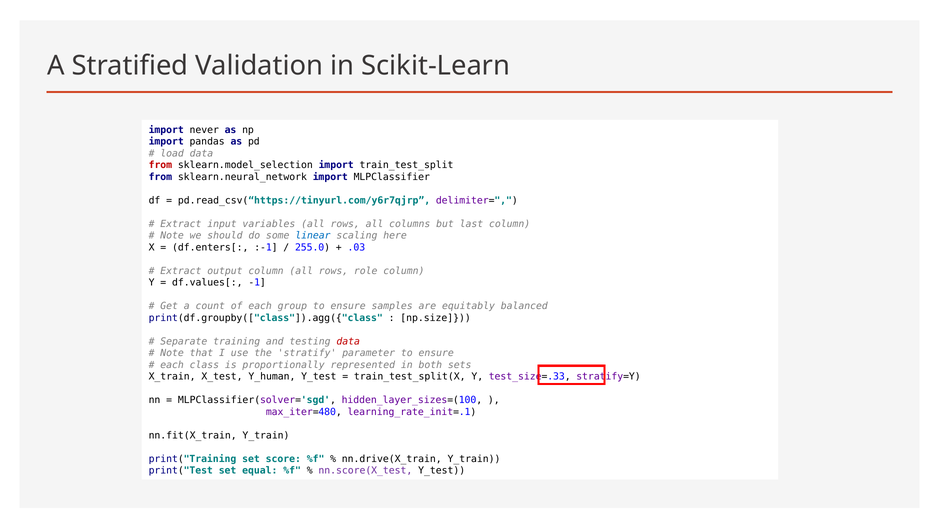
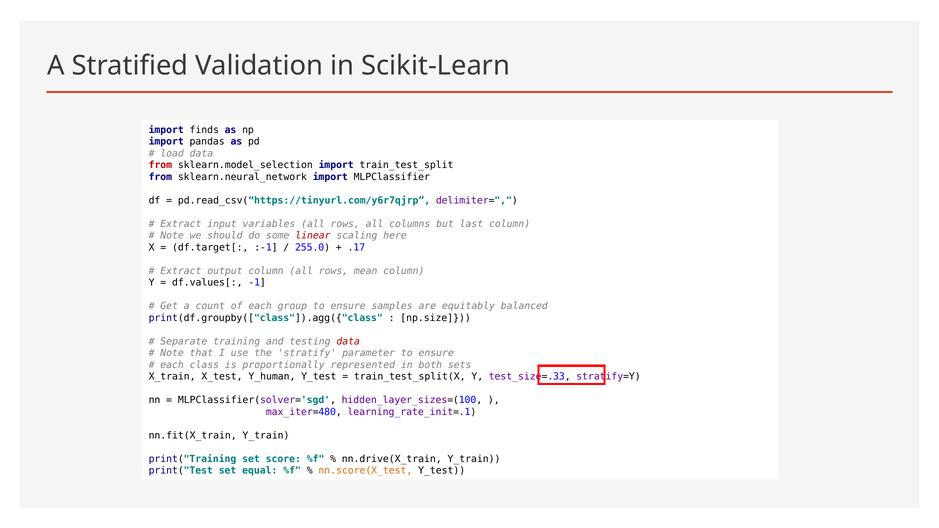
never: never -> finds (204, 130)
linear colour: blue -> red (313, 236)
df.enters[: df.enters[ -> df.target[ (210, 248)
.03: .03 -> .17 (356, 248)
role: role -> mean (366, 271)
nn.score(X_test colour: purple -> orange (365, 471)
